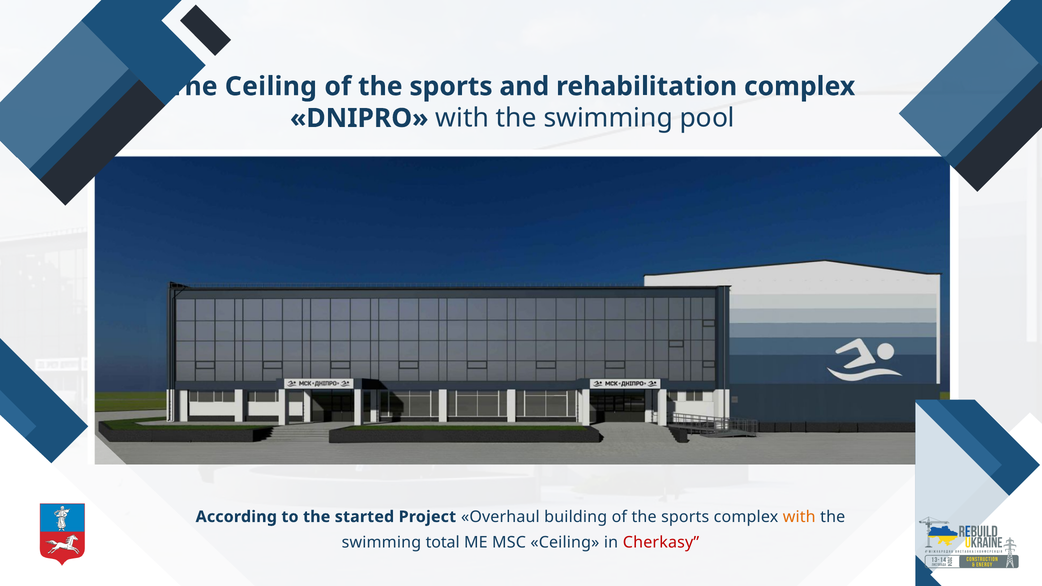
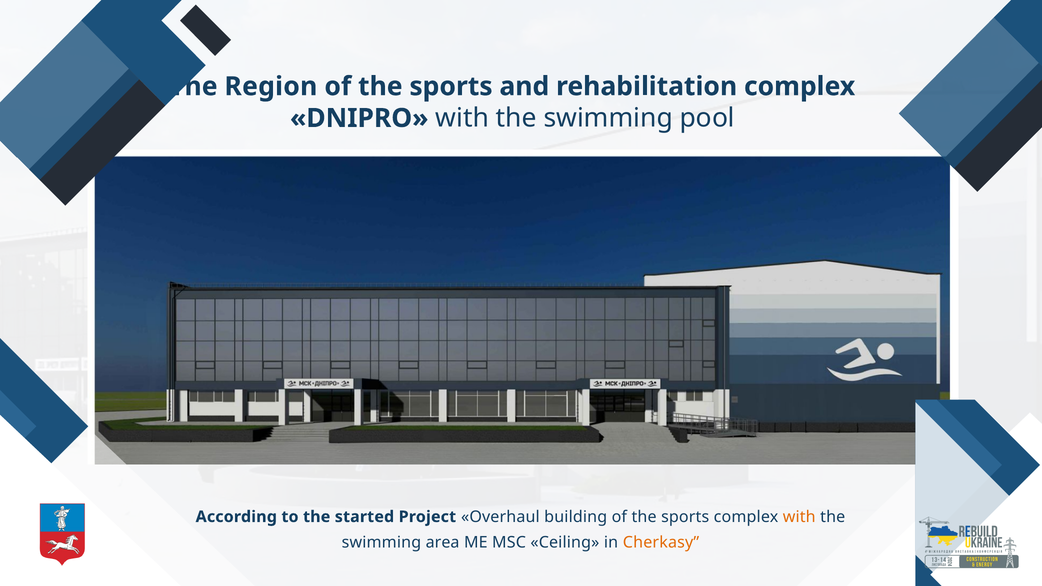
Ceiling: Ceiling -> Region (271, 86)
total: total -> area (443, 543)
Cherkasy colour: red -> orange (661, 543)
